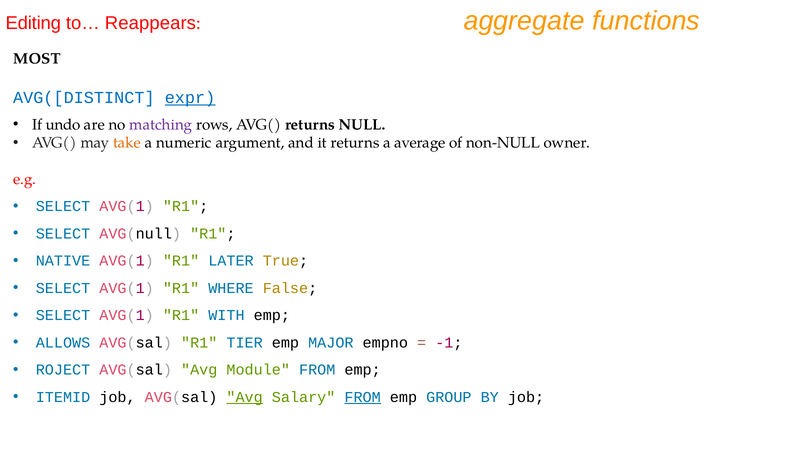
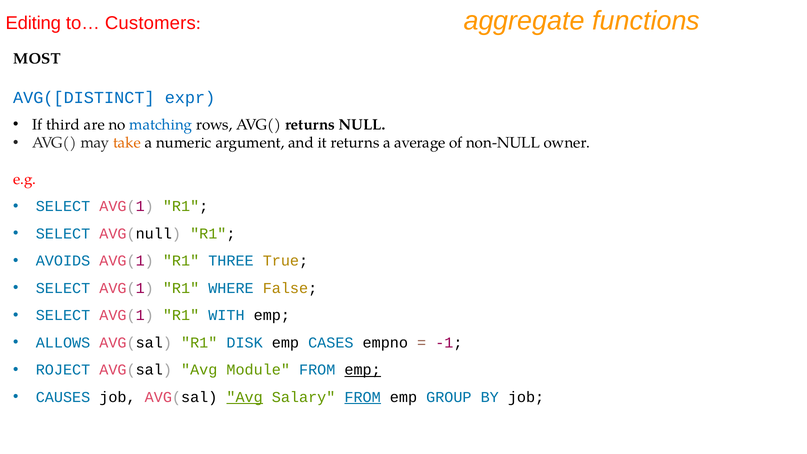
Reappears: Reappears -> Customers (150, 23)
expr underline: present -> none (190, 98)
undo: undo -> third (63, 125)
matching colour: purple -> blue (161, 125)
NATIVE: NATIVE -> AVOIDS (63, 261)
LATER: LATER -> THREE (231, 261)
TIER: TIER -> DISK (245, 343)
MAJOR: MAJOR -> CASES (331, 343)
emp underline: none -> present (363, 370)
ITEMID: ITEMID -> CAUSES (63, 397)
